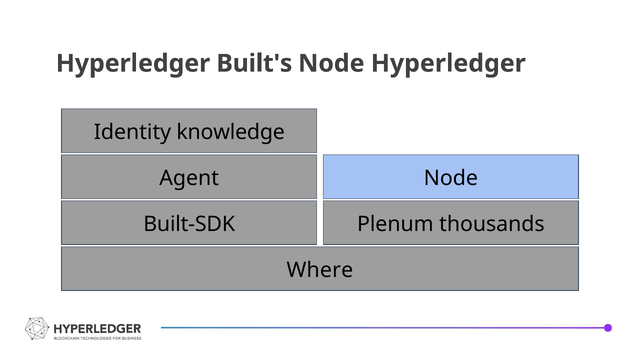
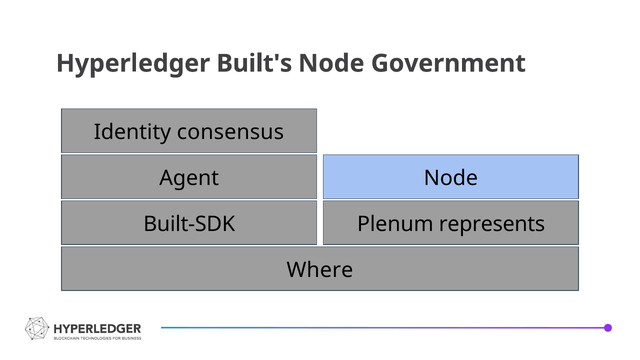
Node Hyperledger: Hyperledger -> Government (448, 63)
knowledge: knowledge -> consensus (230, 132)
thousands: thousands -> represents (492, 224)
